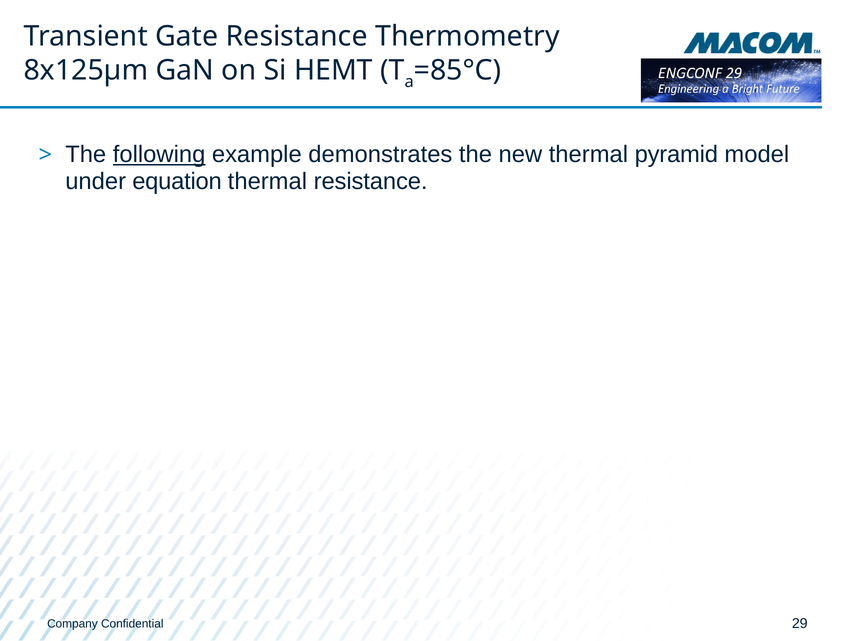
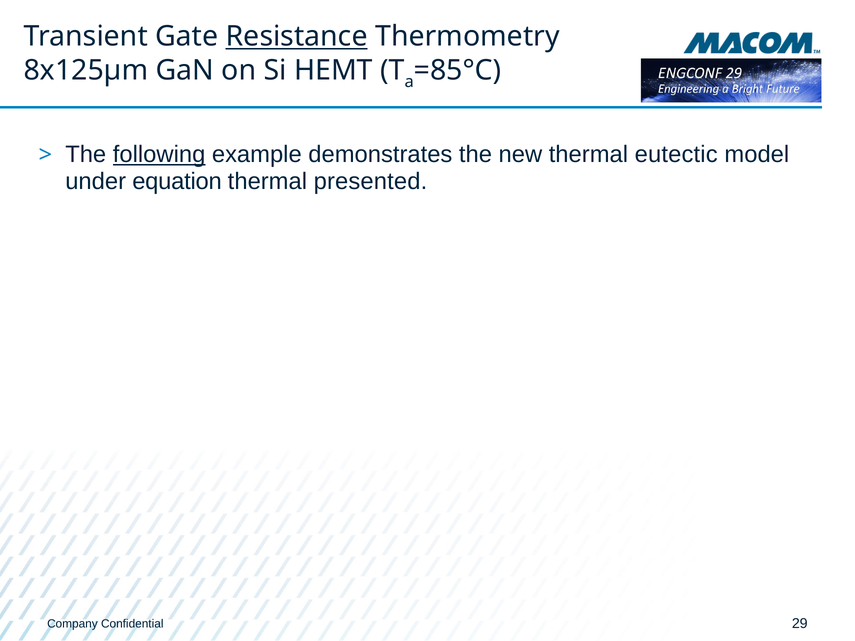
Resistance underline: none -> present (297, 36)
pyramid: pyramid -> eutectic (676, 155)
thermal resistance: resistance -> presented (370, 182)
